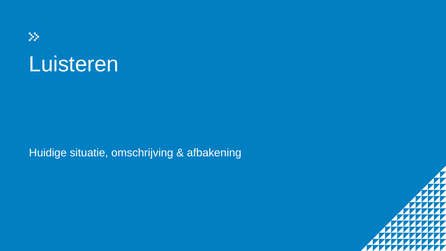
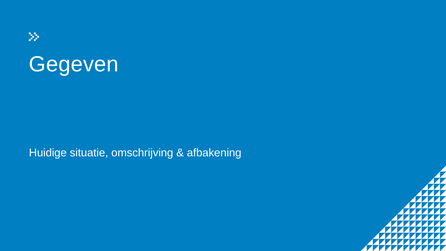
Luisteren: Luisteren -> Gegeven (74, 64)
